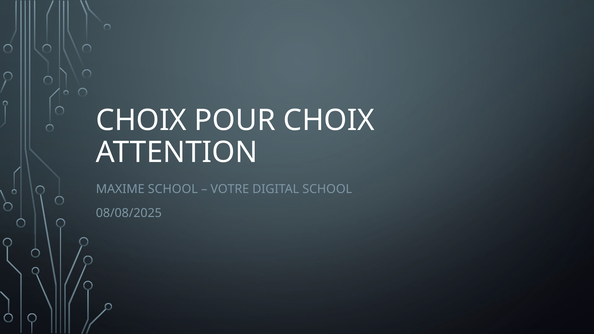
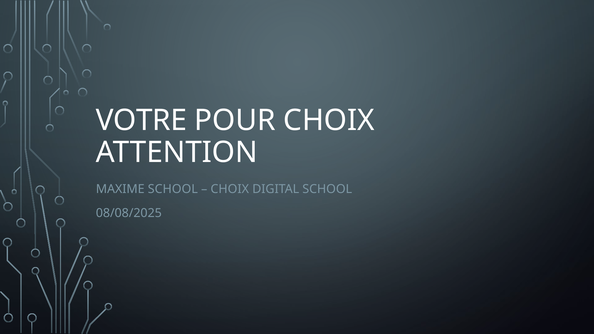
CHOIX: CHOIX -> VOTRE (141, 120)
VOTRE: VOTRE -> CHOIX (230, 189)
